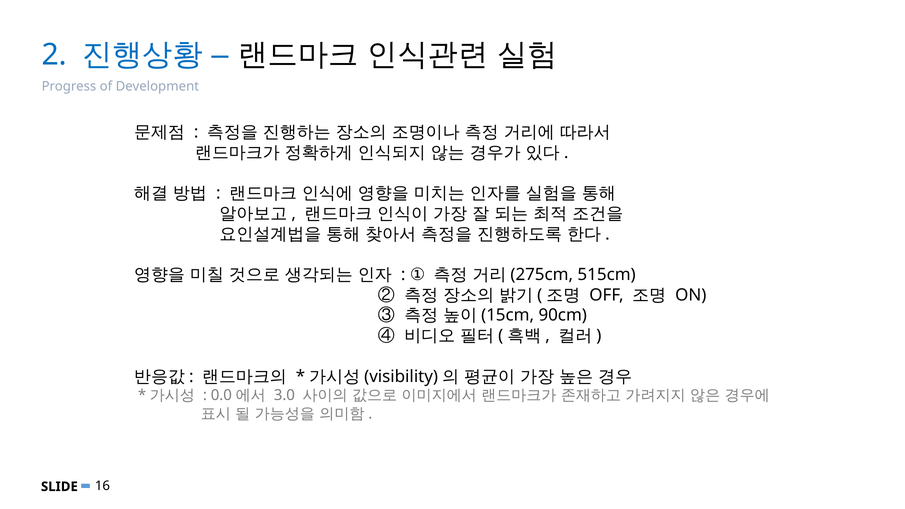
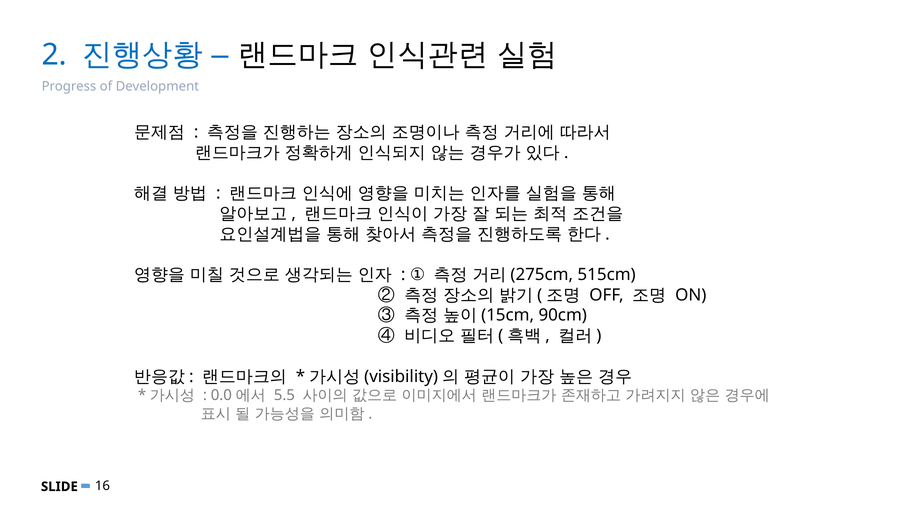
3.0: 3.0 -> 5.5 (284, 396)
